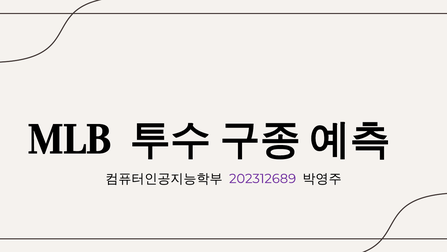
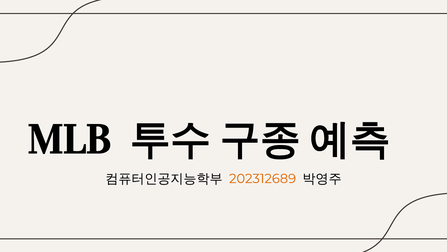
202312689 colour: purple -> orange (263, 178)
